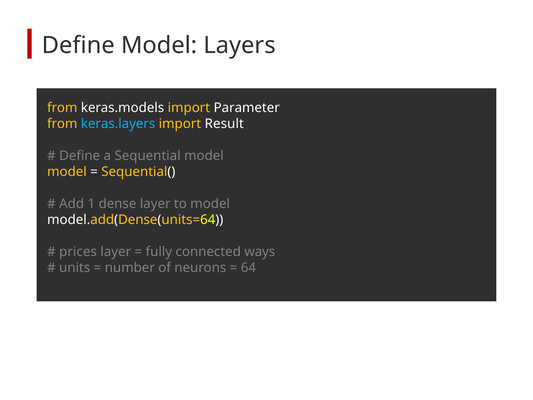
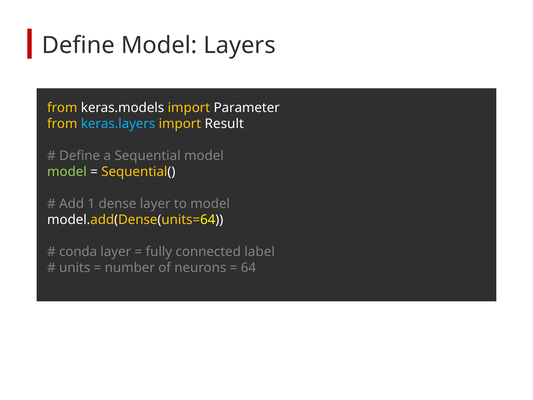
model colour: yellow -> light green (67, 172)
prices: prices -> conda (78, 252)
ways: ways -> label (260, 252)
